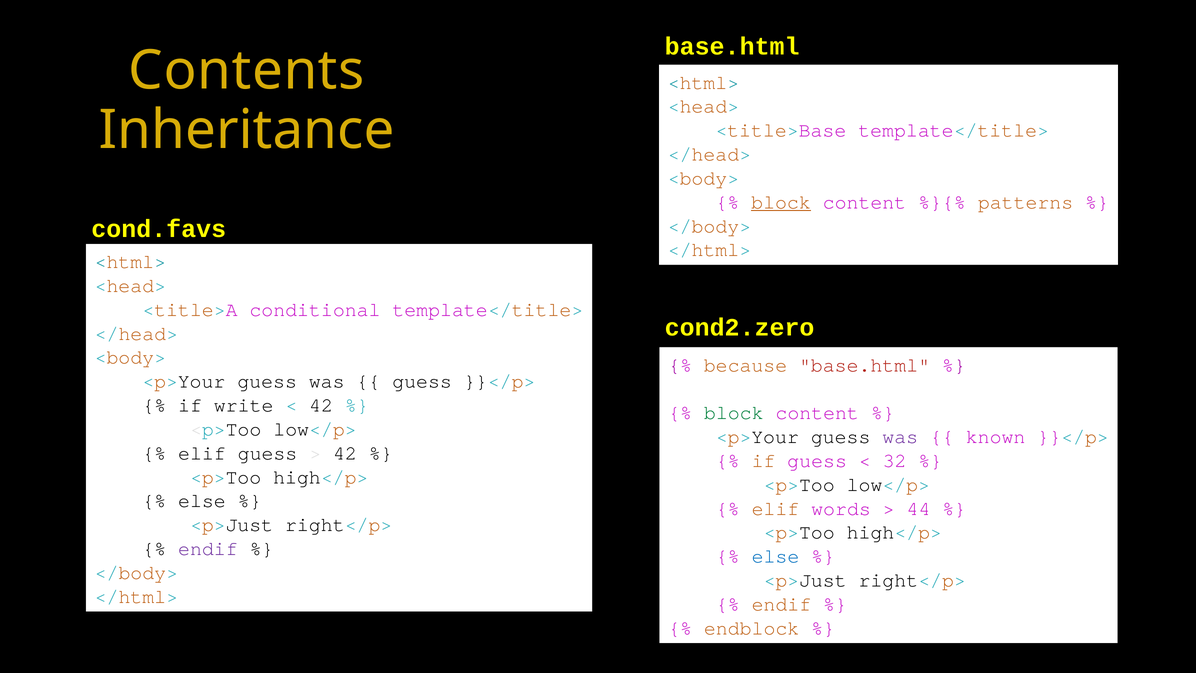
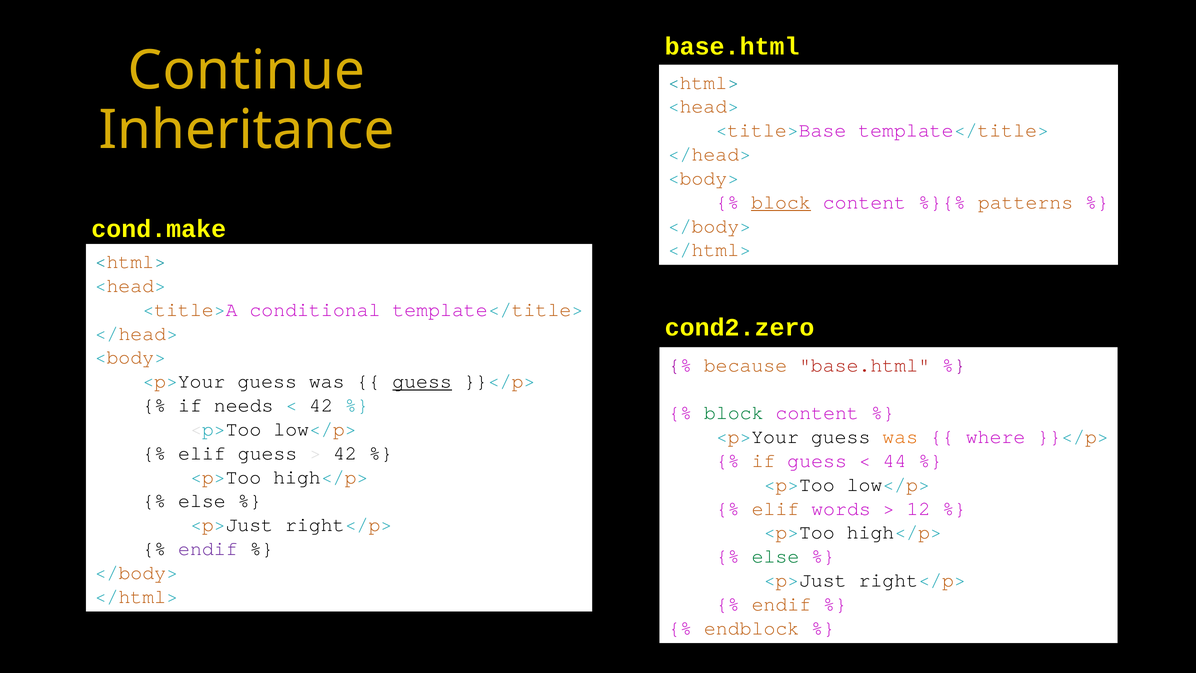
Contents: Contents -> Continue (247, 71)
cond.favs: cond.favs -> cond.make (159, 229)
guess underline: none -> present (422, 381)
write: write -> needs (244, 405)
was colour: purple -> orange (900, 437)
known: known -> where (996, 437)
32: 32 -> 44 (895, 460)
44: 44 -> 12 (919, 508)
else colour: blue -> green (776, 556)
